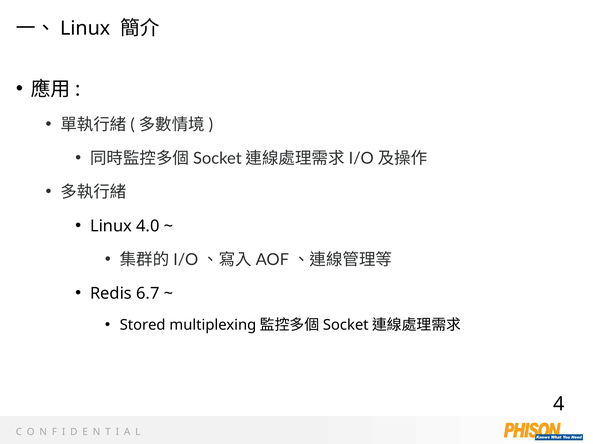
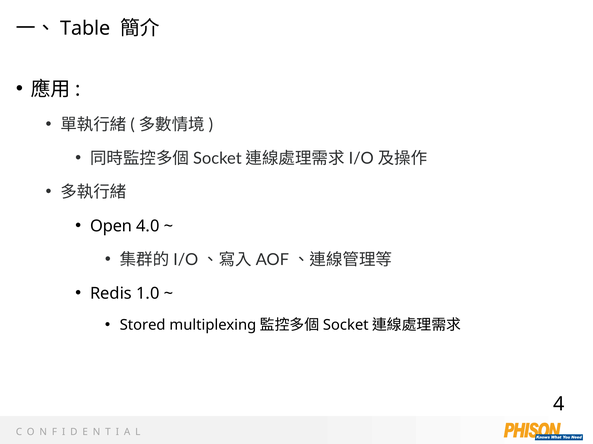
Linux: Linux -> Table (85, 28)
Linux: Linux -> Open (111, 226)
6.7: 6.7 -> 1.0 (148, 294)
